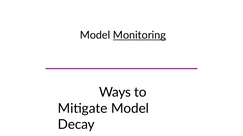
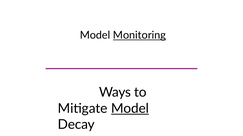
Model underline: none -> present (130, 109)
